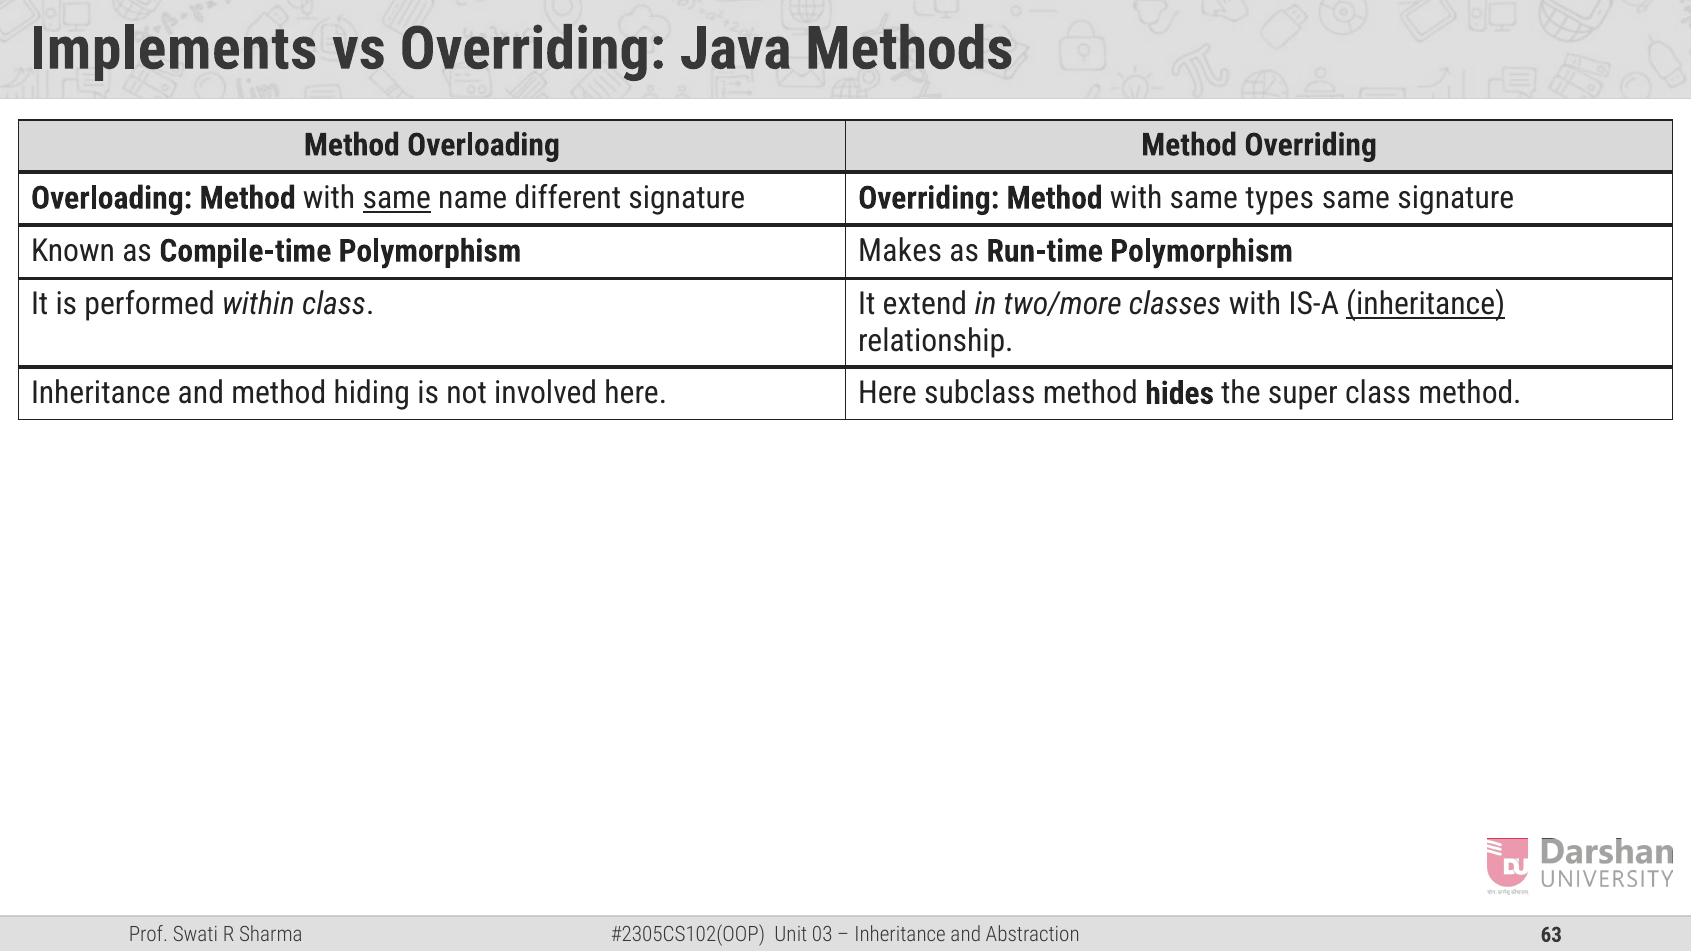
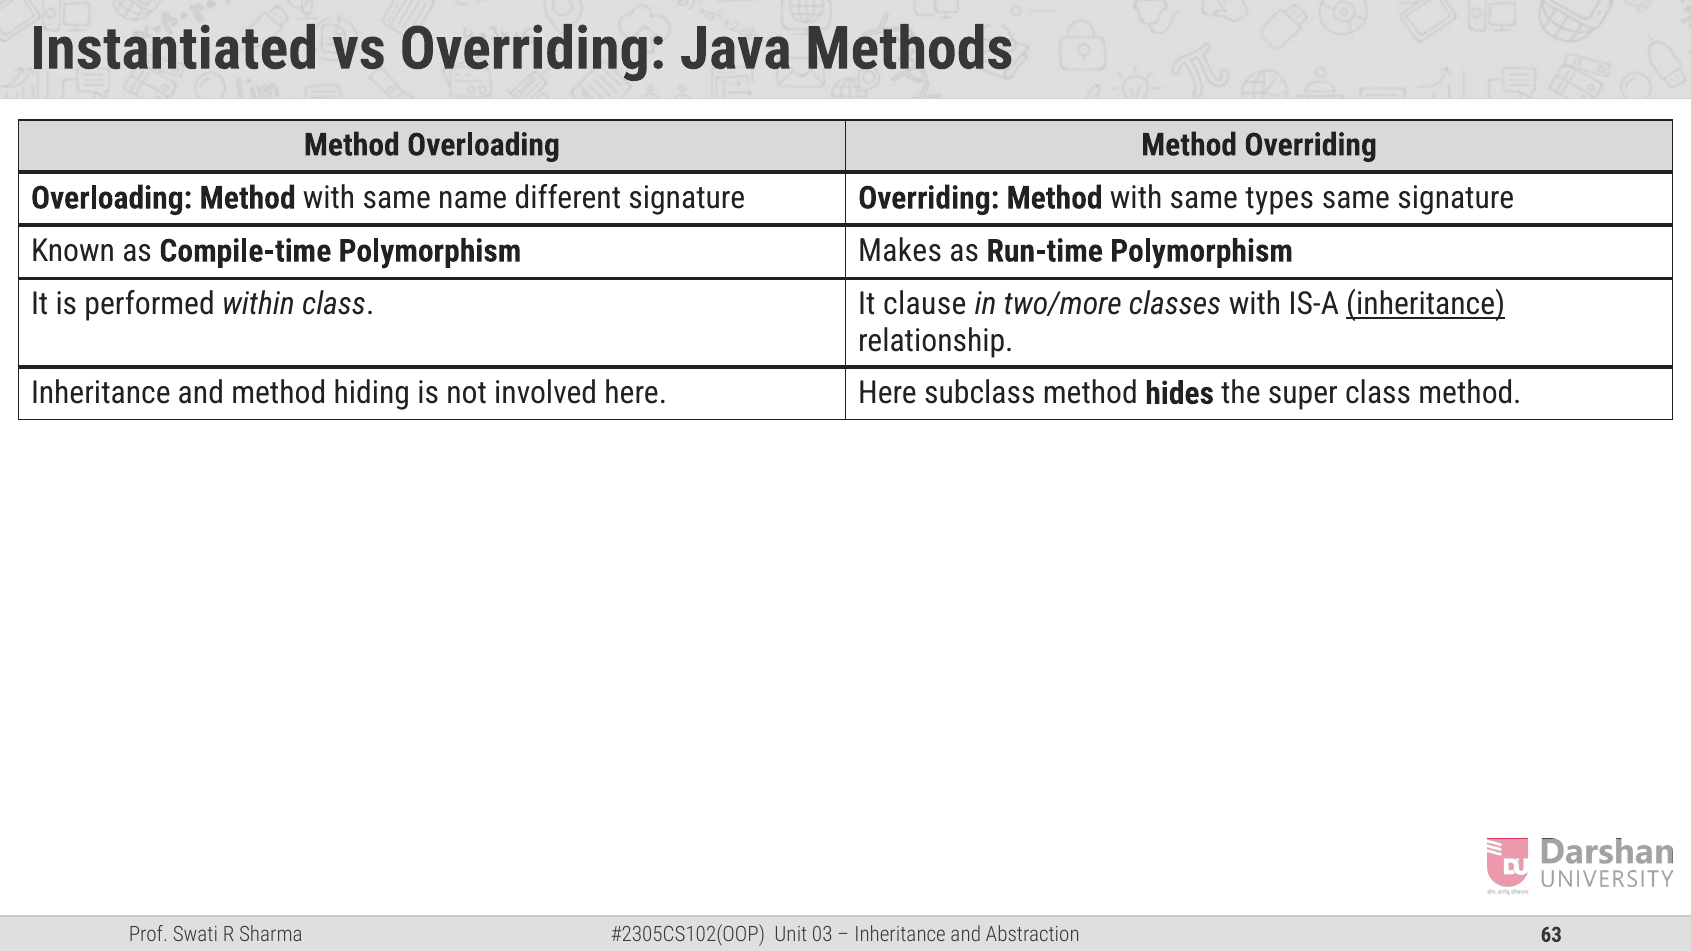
Implements: Implements -> Instantiated (174, 49)
same underline: present -> none (397, 198)
extend: extend -> clause (925, 304)
